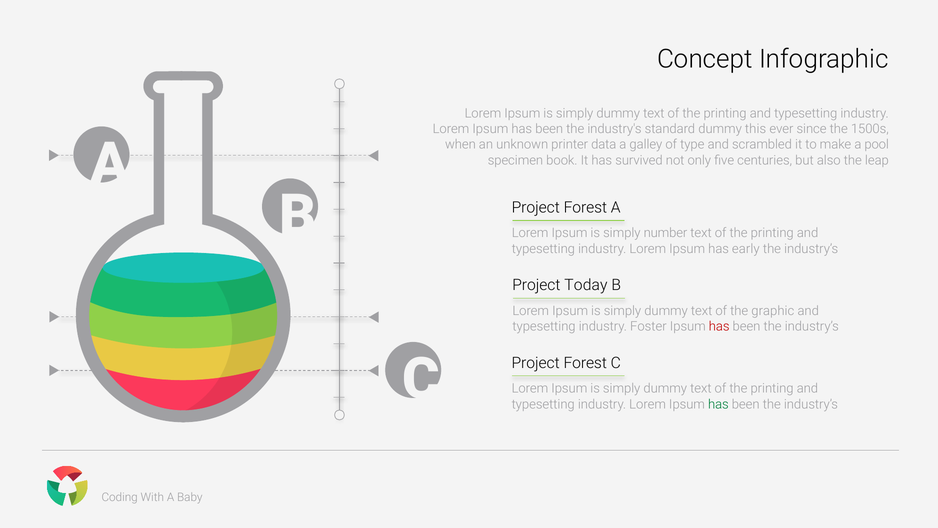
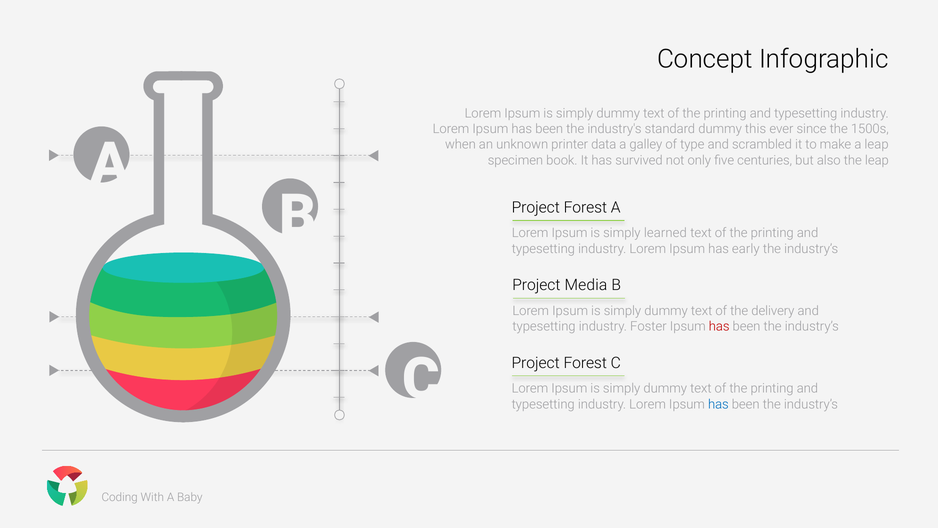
a pool: pool -> leap (877, 145)
number: number -> learned (665, 233)
Today: Today -> Media (586, 285)
graphic: graphic -> delivery (773, 311)
has colour: green -> blue (718, 404)
